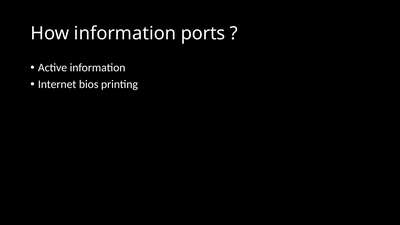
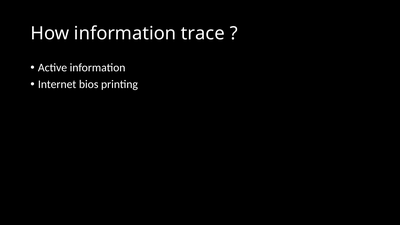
ports: ports -> trace (203, 34)
